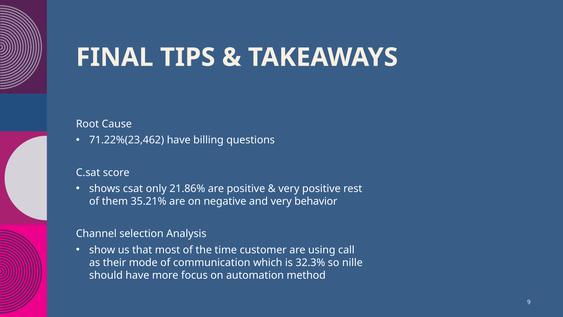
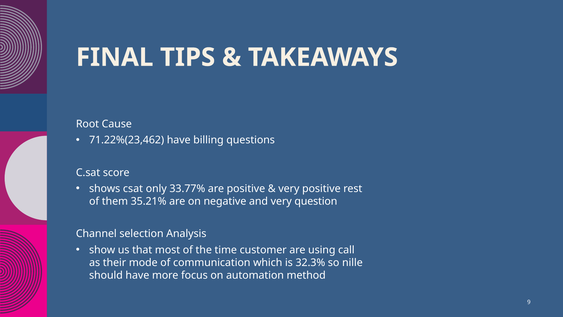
21.86%: 21.86% -> 33.77% (187, 189)
behavior: behavior -> question (316, 201)
